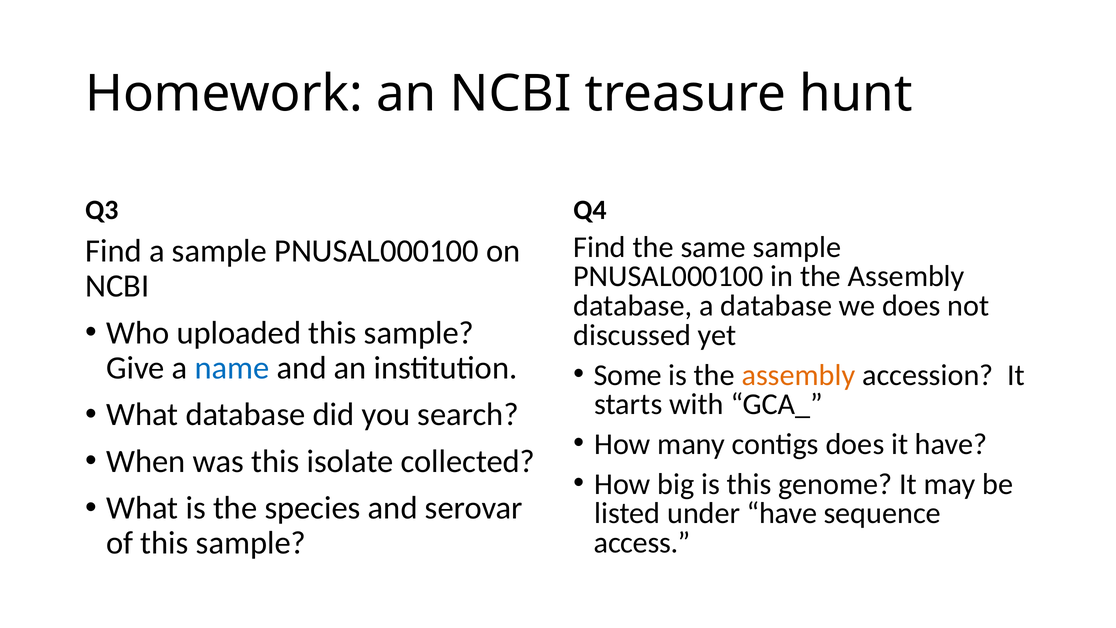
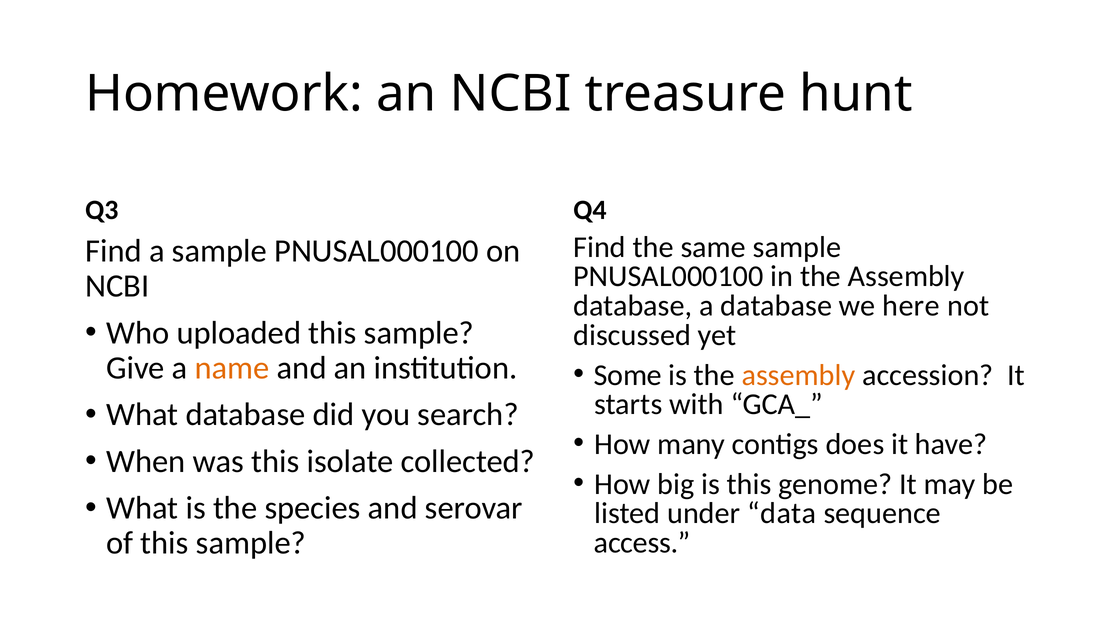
we does: does -> here (911, 306)
name colour: blue -> orange (232, 368)
under have: have -> data (782, 513)
